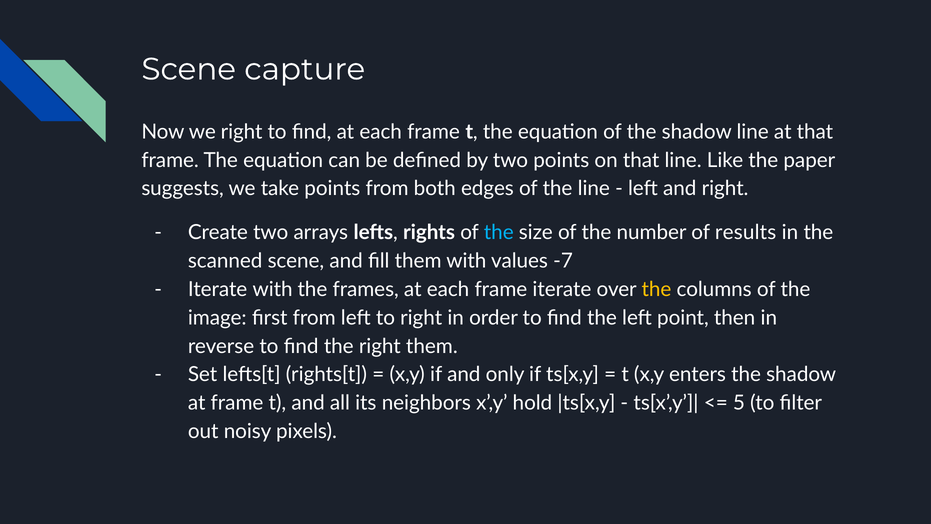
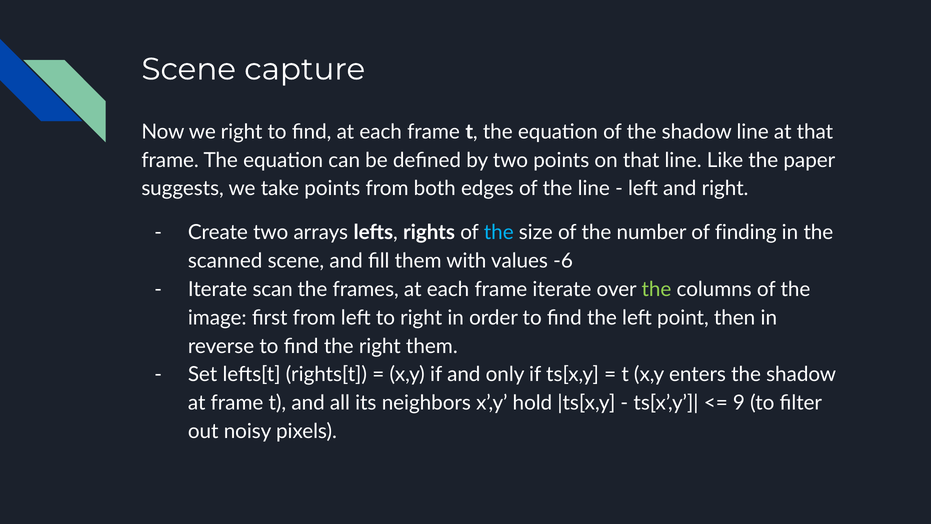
results: results -> finding (746, 232)
-7: -7 -> -6 (563, 261)
Iterate with: with -> scan (273, 289)
the colour: yellow -> light green (656, 289)
5: 5 -> 9 (739, 403)
